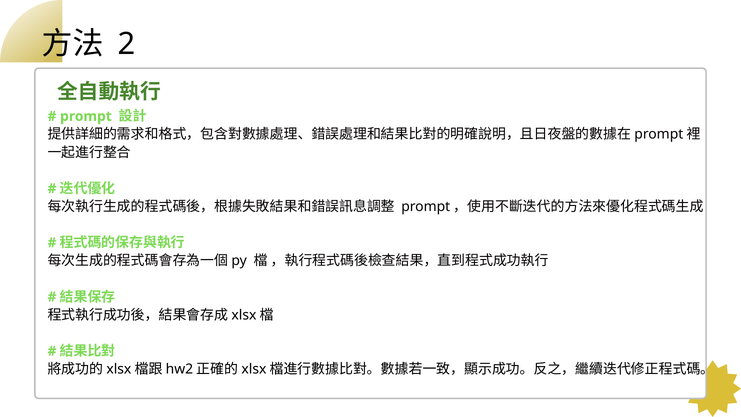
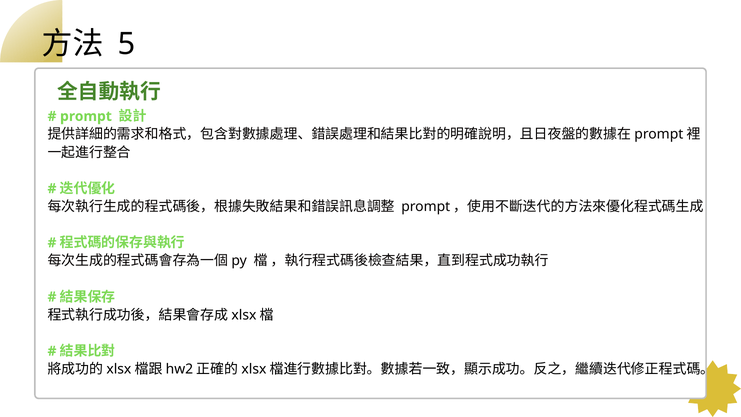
2: 2 -> 5 (127, 44)
